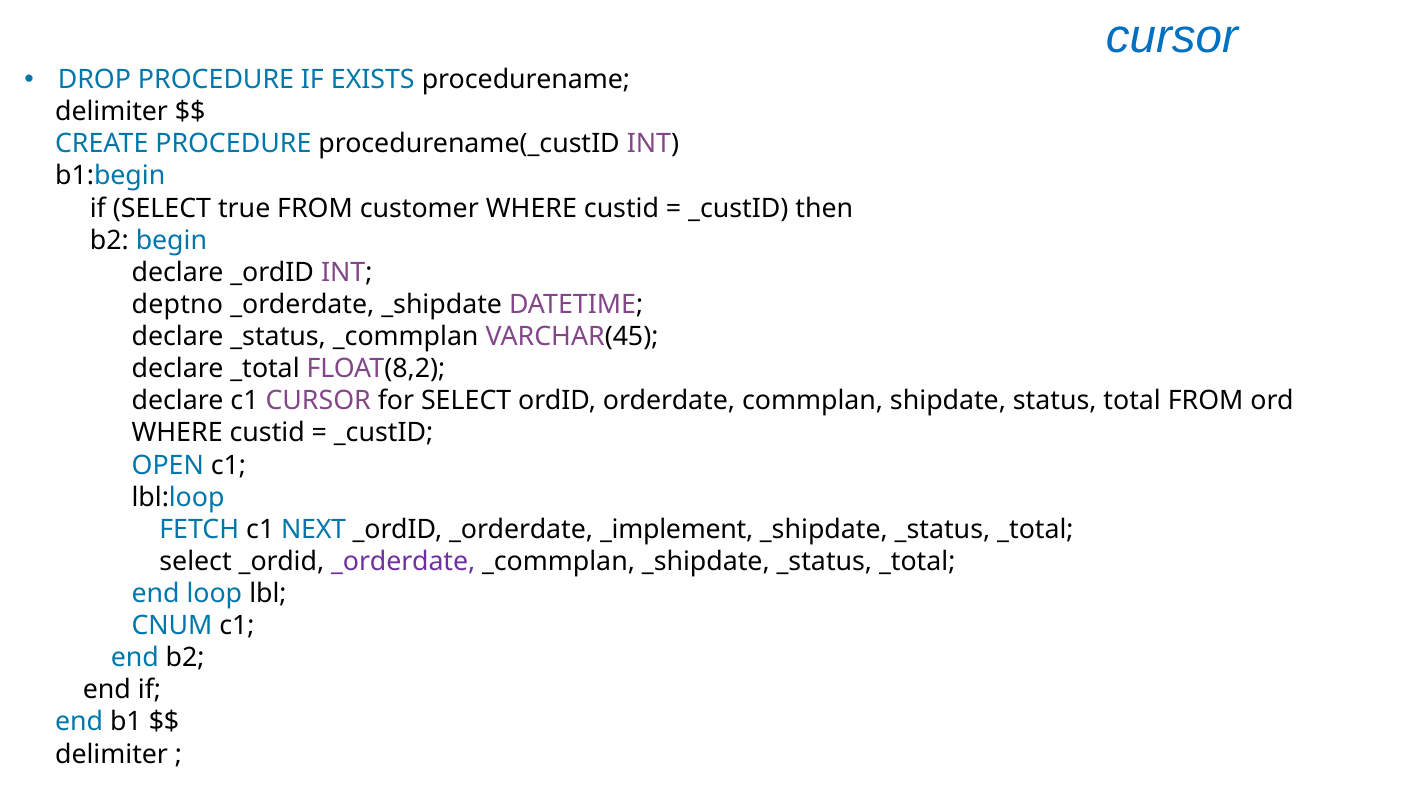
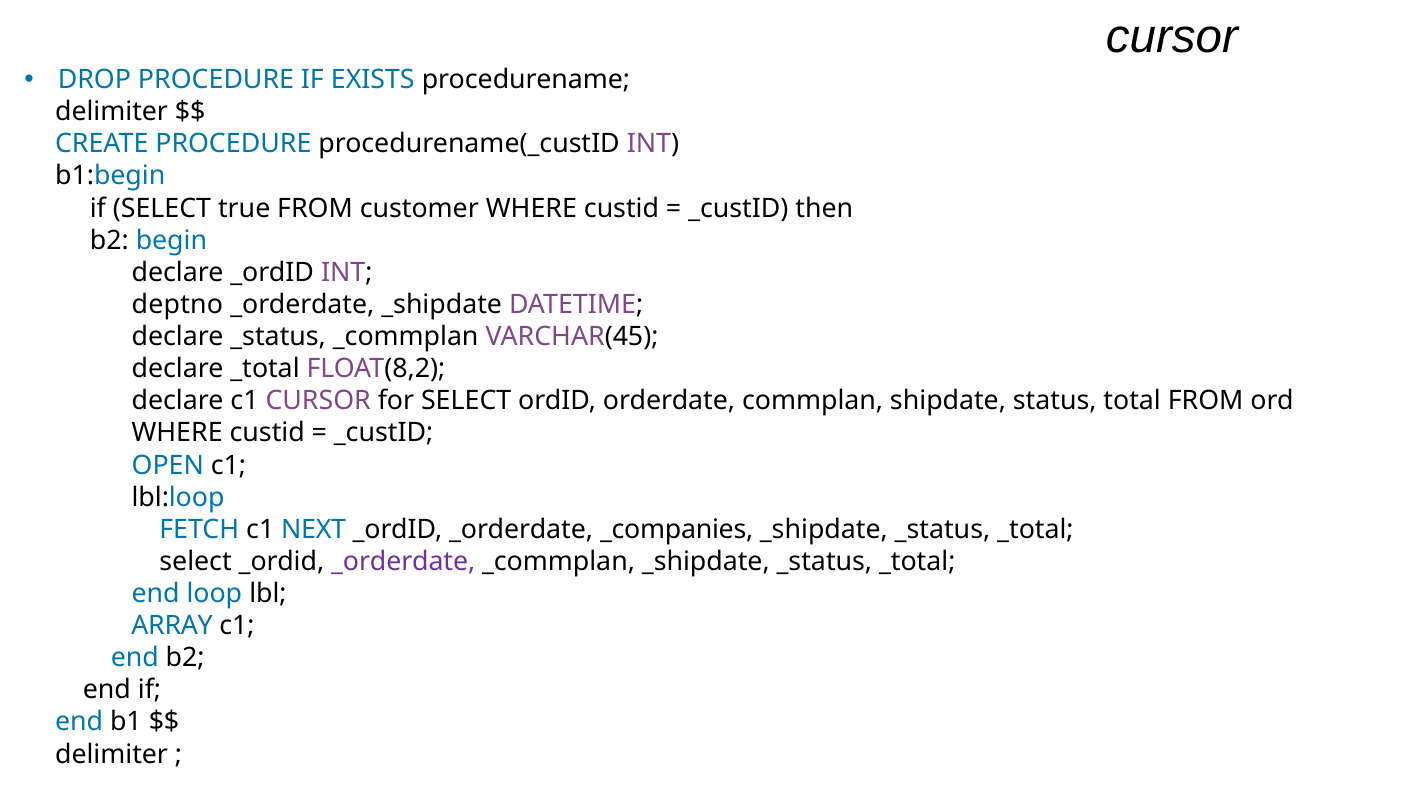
cursor colour: blue -> black (1172, 37)
_implement: _implement -> _companies (677, 529)
CNUM: CNUM -> ARRAY (172, 626)
